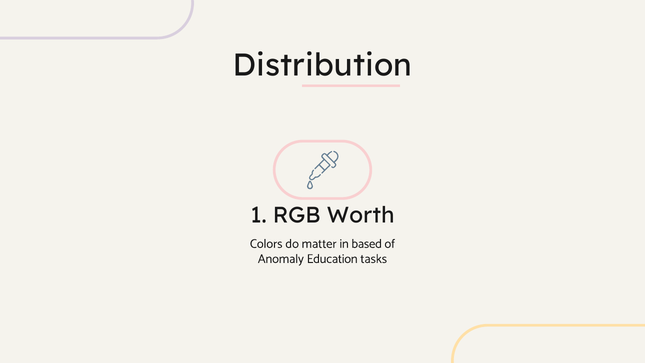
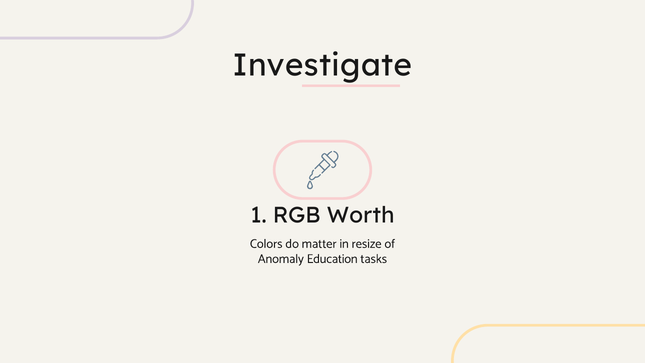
Distribution: Distribution -> Investigate (322, 66)
based: based -> resize (367, 244)
